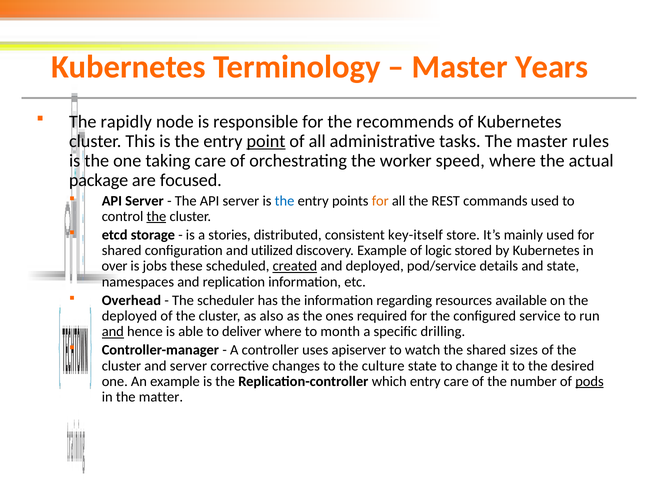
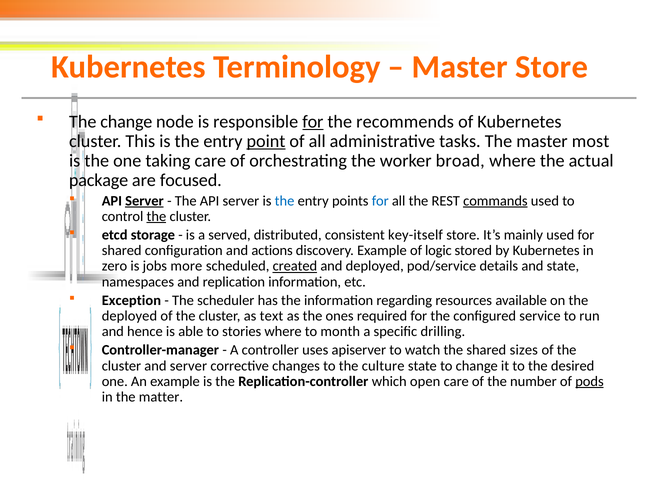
Master Years: Years -> Store (552, 67)
The rapidly: rapidly -> change (126, 122)
for underline: none -> present (313, 122)
rules: rules -> most (591, 141)
speed: speed -> broad (460, 161)
Server underline: none -> present (144, 201)
for colour: orange -> blue (380, 201)
commands underline: none -> present (495, 201)
stories: stories -> served (229, 235)
utilized: utilized -> actions (272, 251)
over: over -> zero (114, 267)
these: these -> more (186, 267)
Overhead: Overhead -> Exception (131, 301)
also: also -> text (272, 316)
and underline: present -> none (113, 332)
deliver: deliver -> stories (242, 332)
which entry: entry -> open (425, 382)
